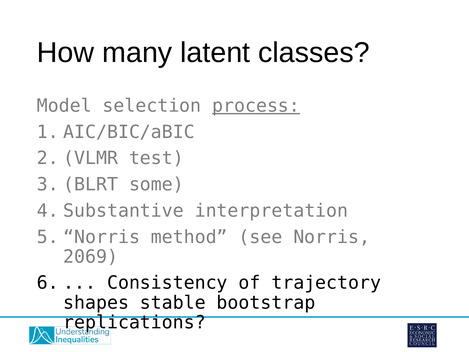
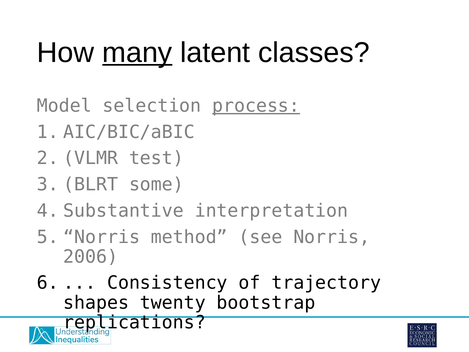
many underline: none -> present (137, 53)
2069: 2069 -> 2006 (91, 257)
stable: stable -> twenty (173, 302)
